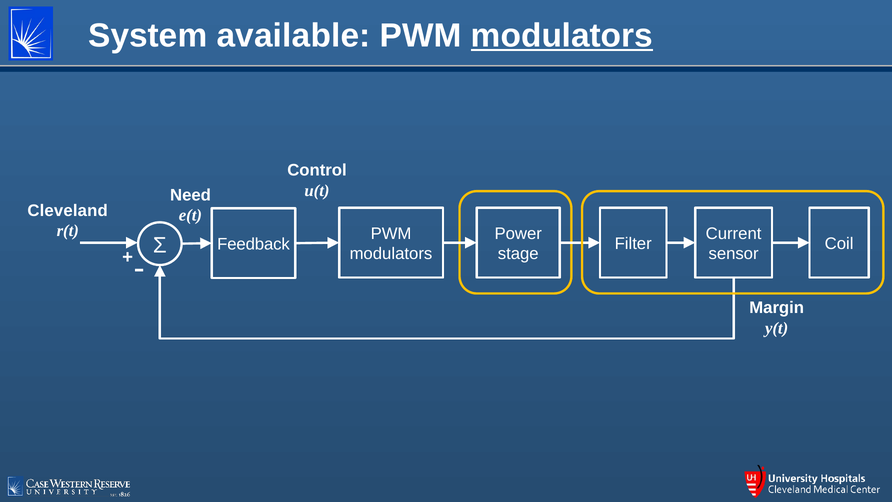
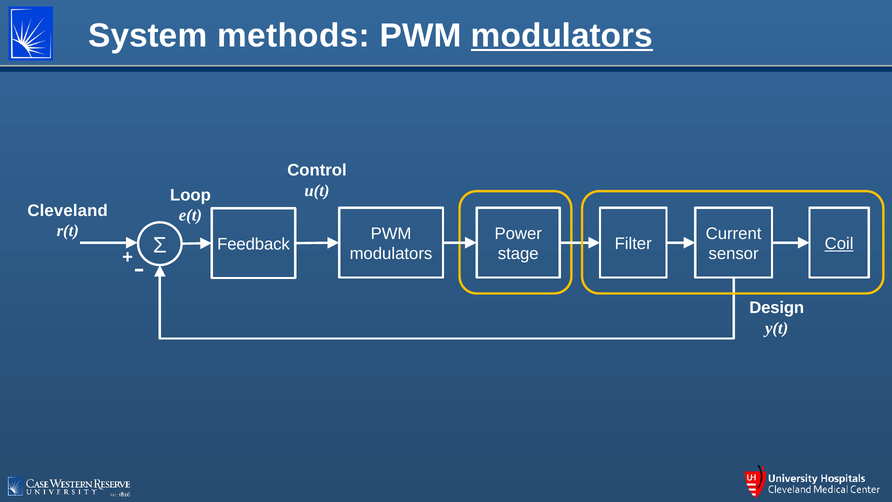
available: available -> methods (293, 36)
Need: Need -> Loop (190, 195)
Coil underline: none -> present (839, 244)
Margin: Margin -> Design (777, 308)
